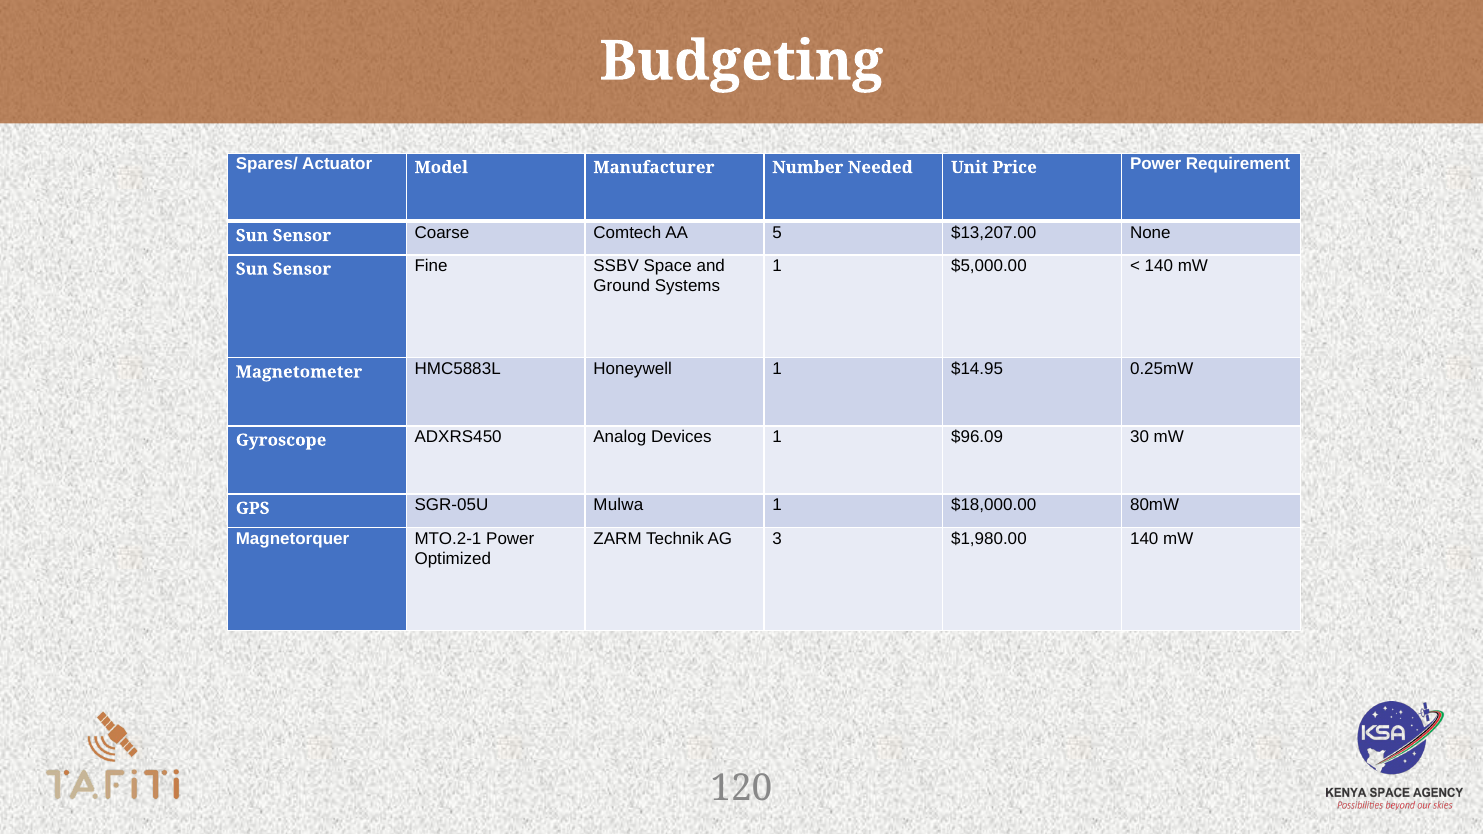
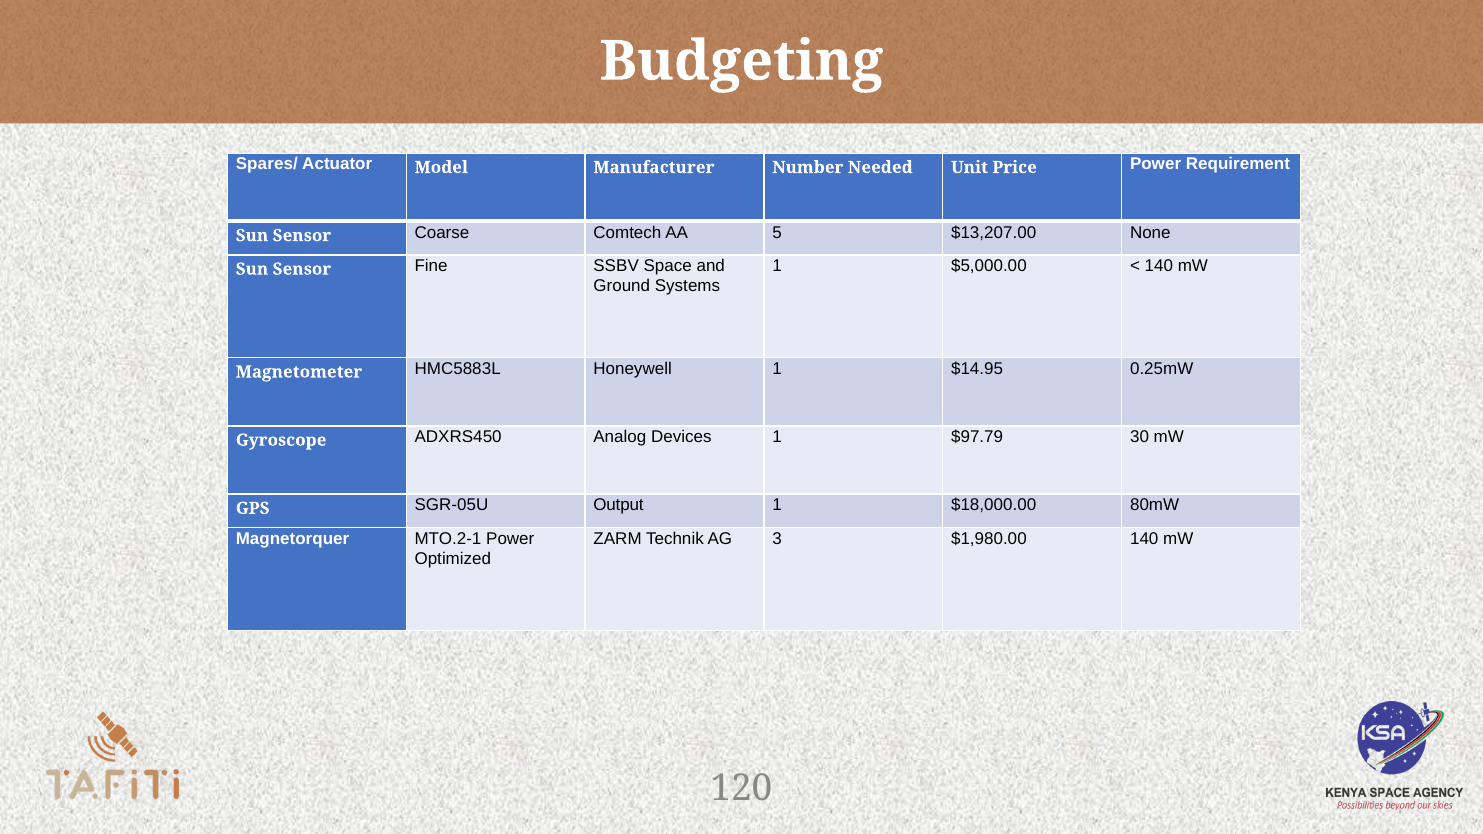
$96.09: $96.09 -> $97.79 (977, 437)
Mulwa: Mulwa -> Output (618, 505)
